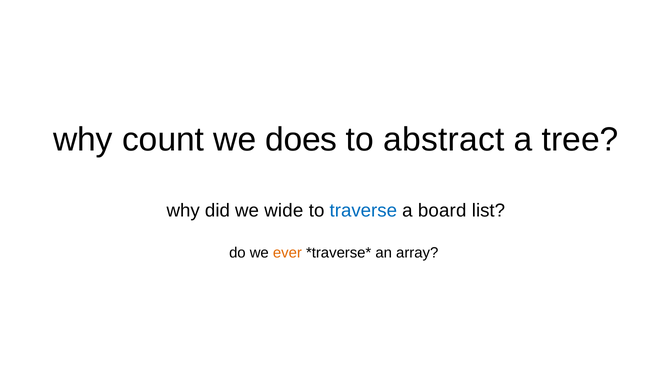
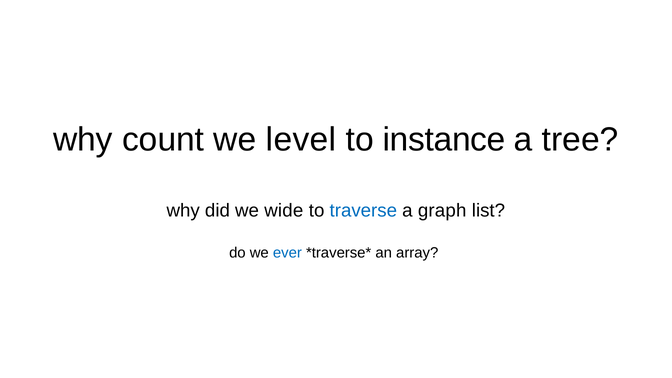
does: does -> level (301, 140)
abstract: abstract -> instance (444, 140)
board: board -> graph (442, 210)
ever colour: orange -> blue (287, 253)
